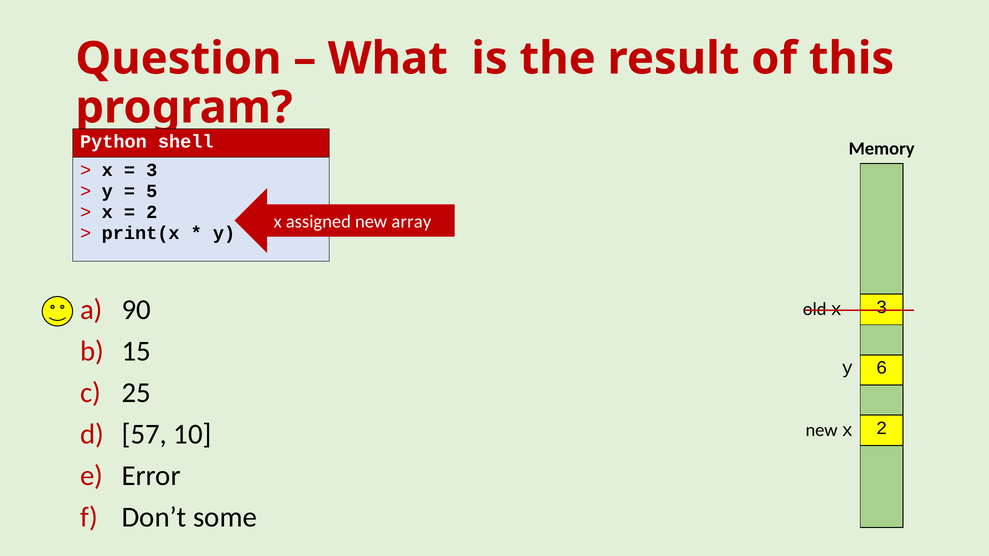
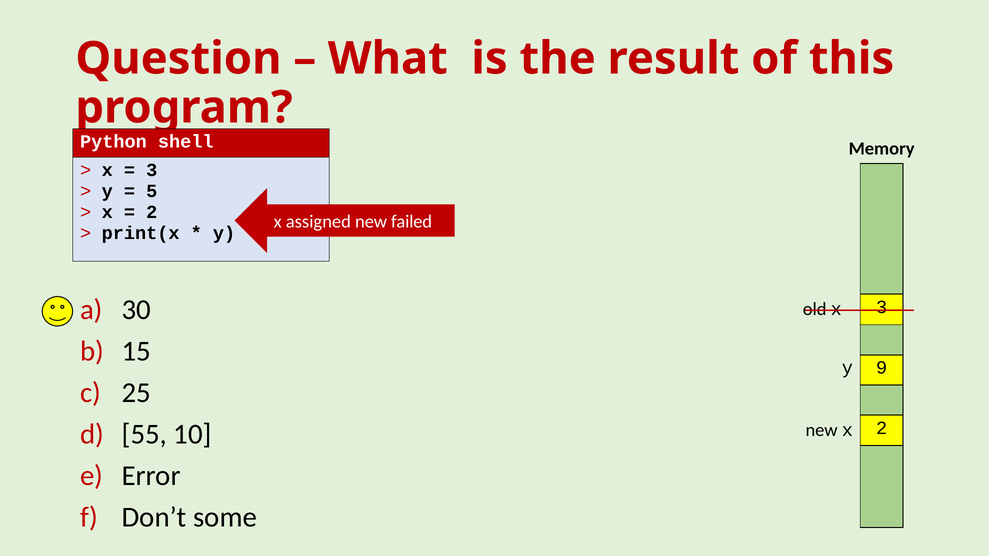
array: array -> failed (412, 222)
90: 90 -> 30 (136, 310)
6: 6 -> 9 (882, 368)
57: 57 -> 55 (144, 434)
